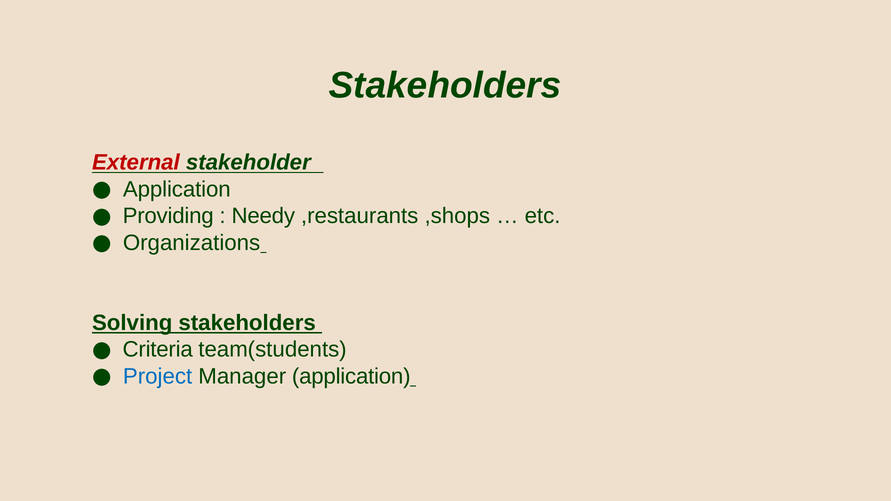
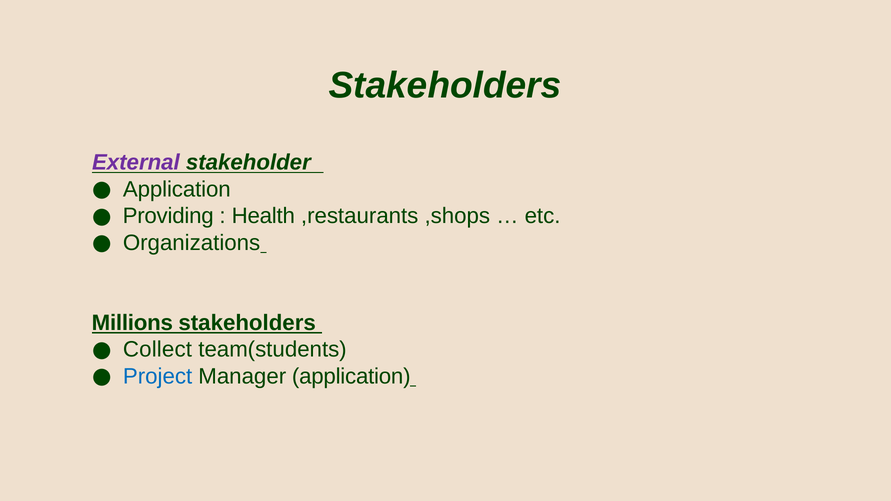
External colour: red -> purple (136, 163)
Needy: Needy -> Health (263, 216)
Solving: Solving -> Millions (132, 323)
Criteria: Criteria -> Collect (157, 350)
